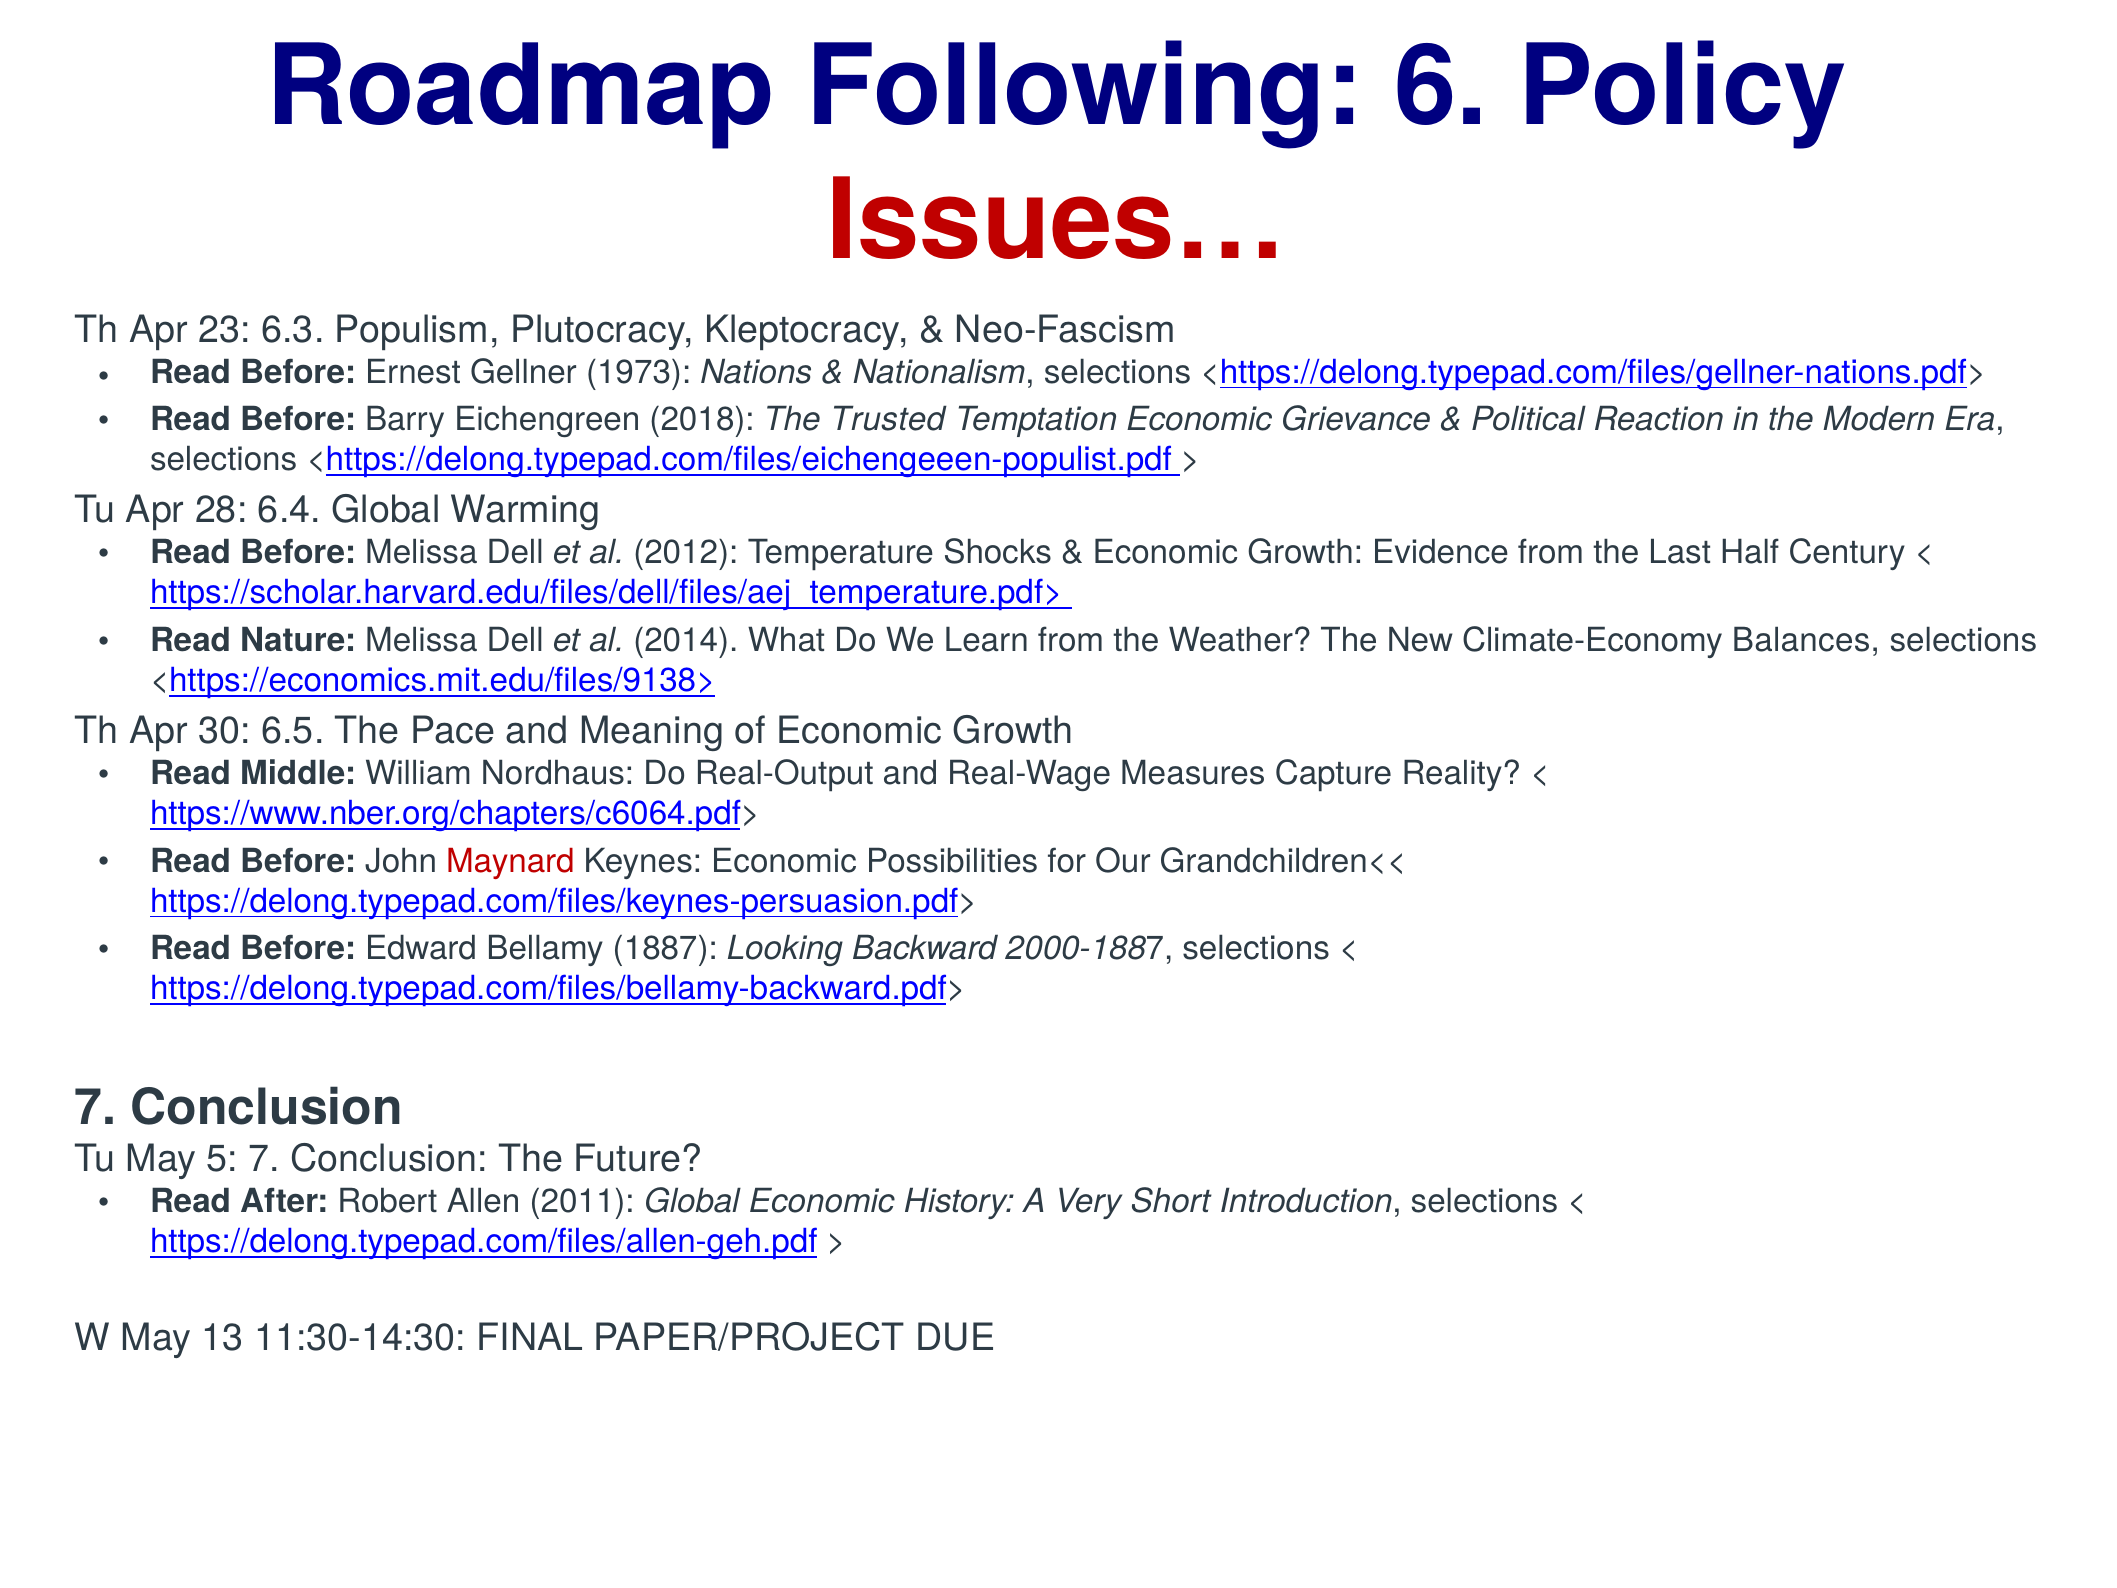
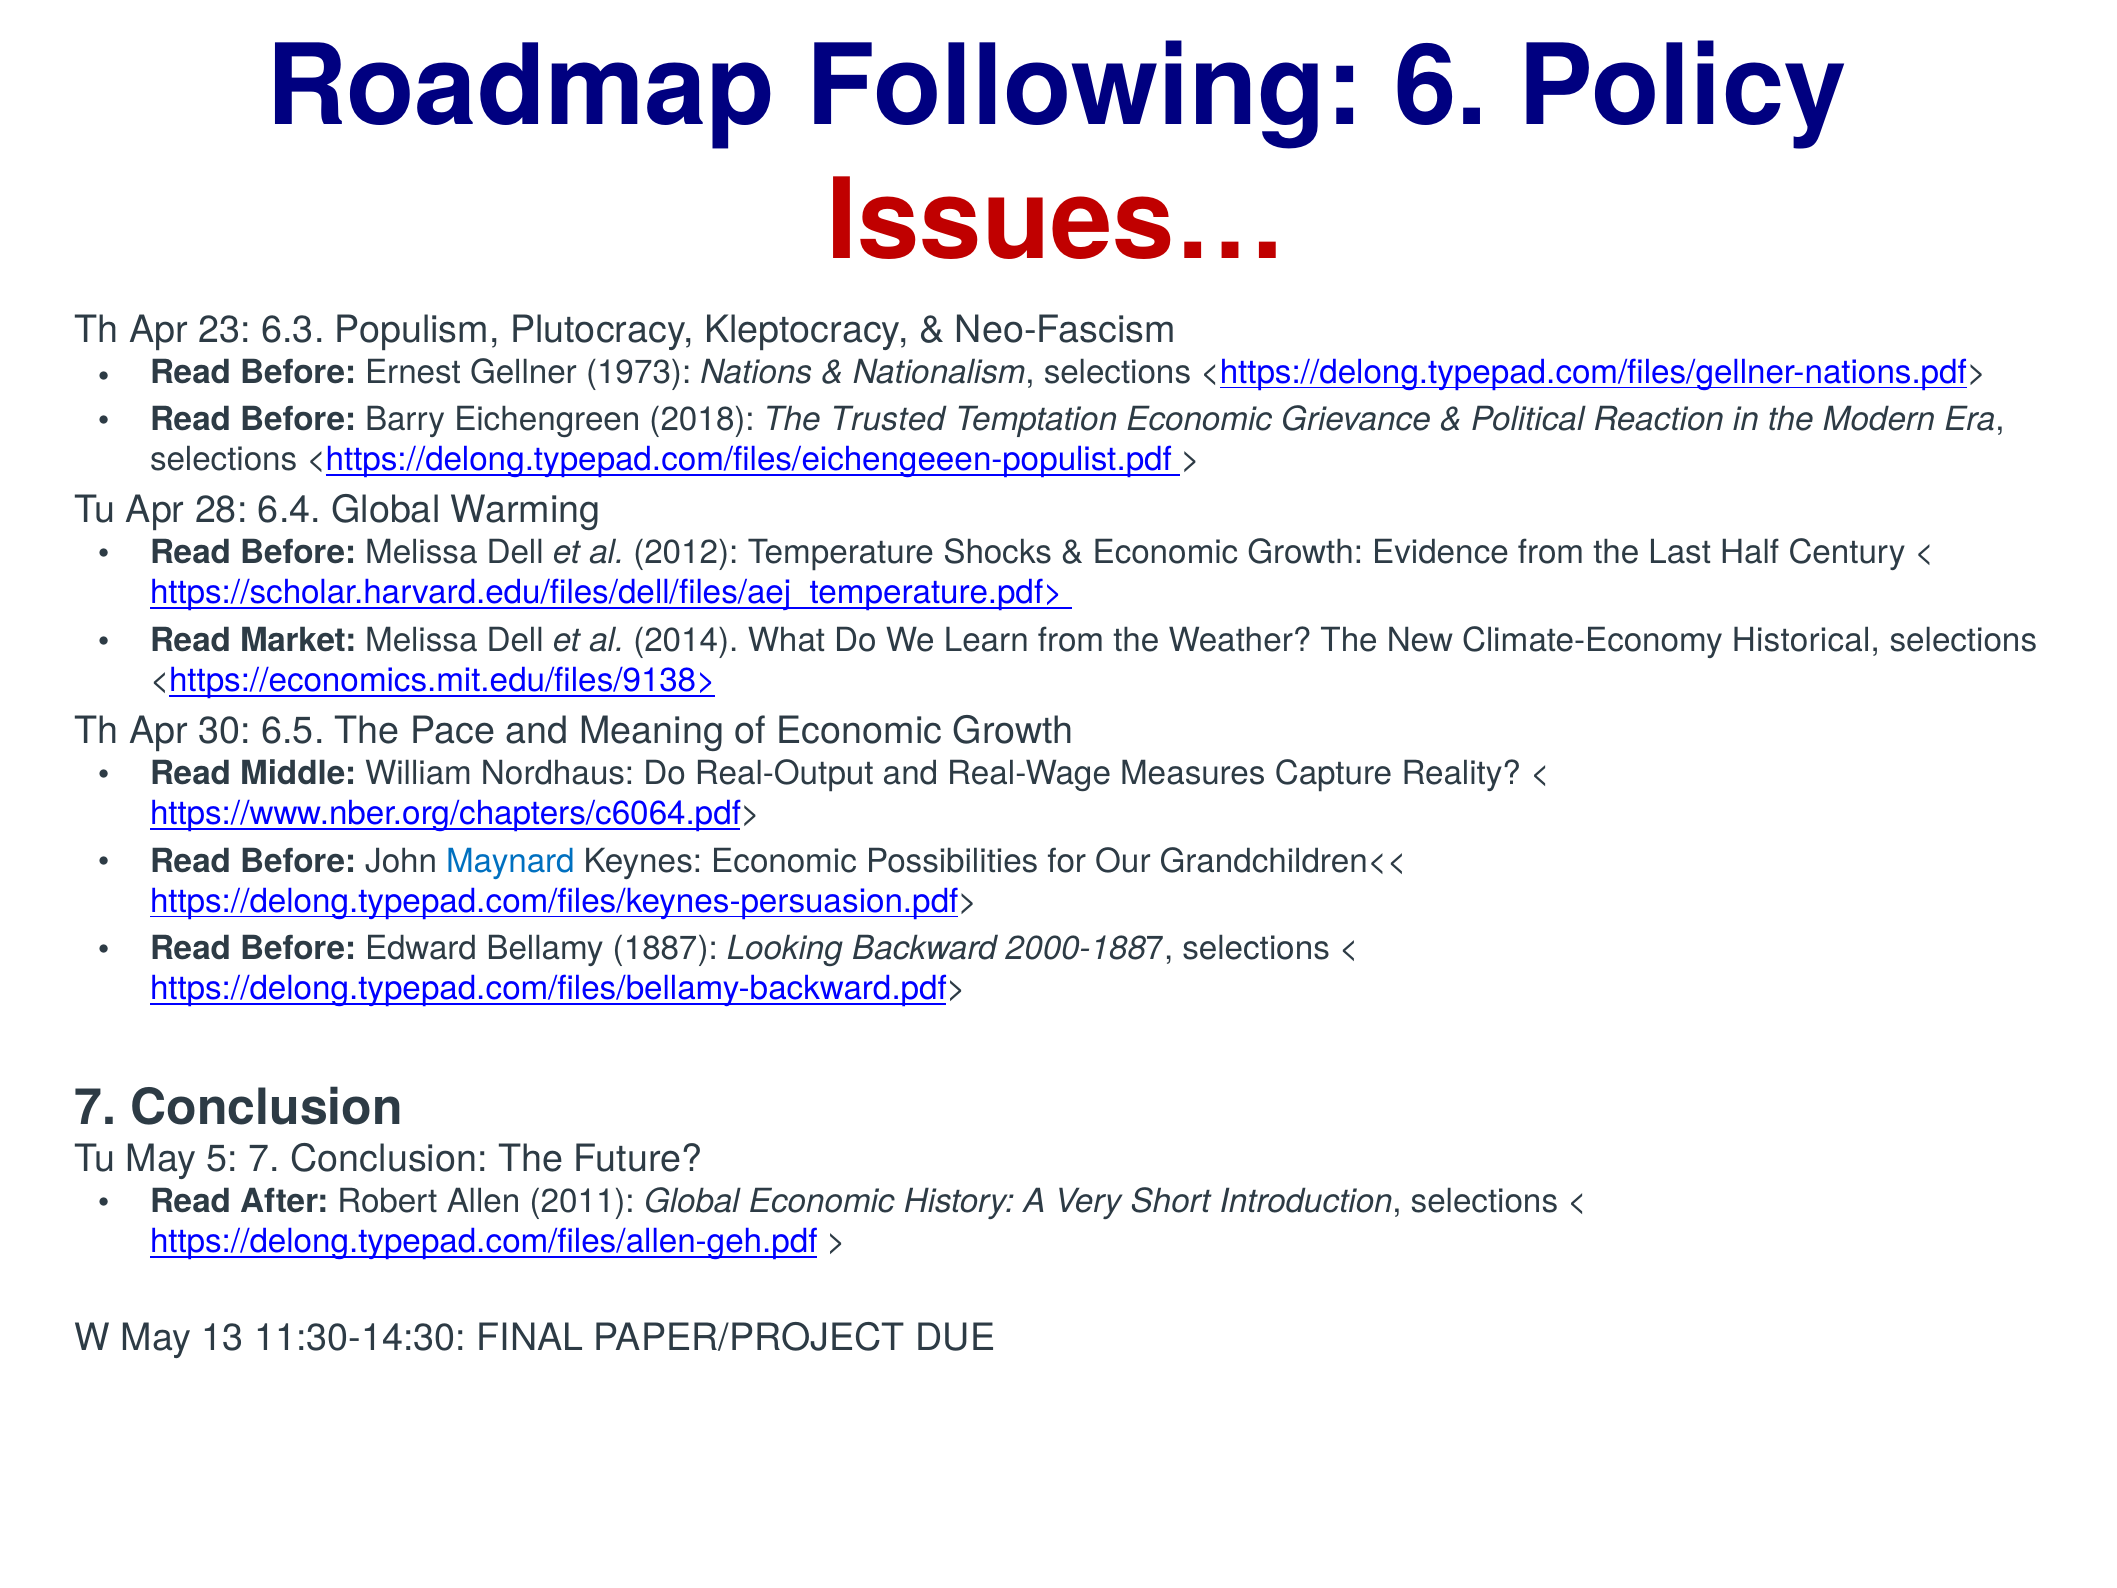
Nature: Nature -> Market (298, 640)
Balances: Balances -> Historical (1806, 640)
Maynard colour: red -> blue (510, 861)
